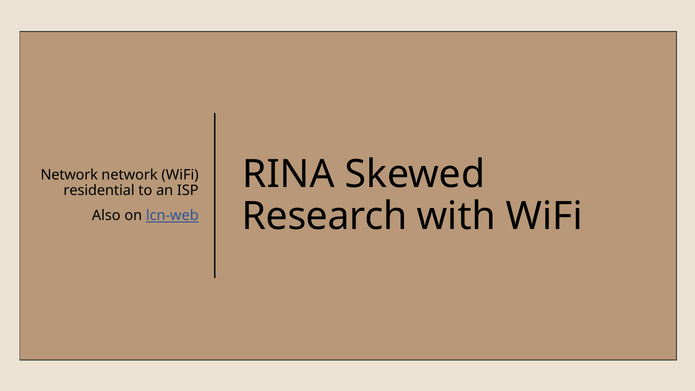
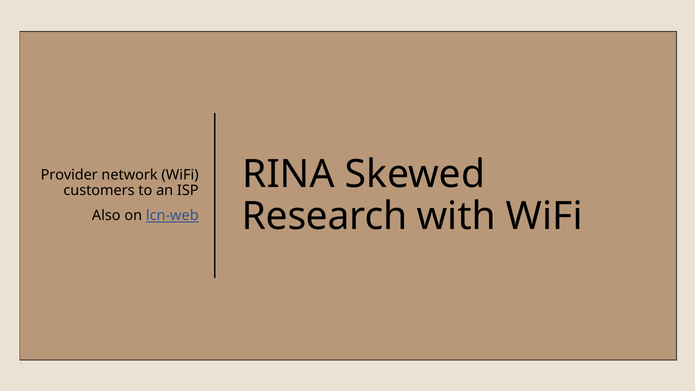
Network: Network -> Provider (69, 175)
residential: residential -> customers (99, 191)
